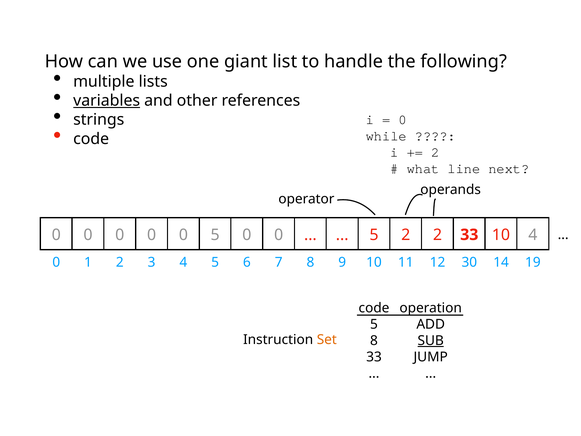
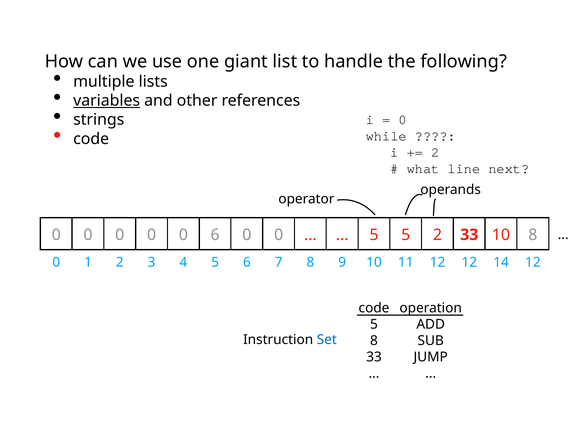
0 0 0 5: 5 -> 6 (215, 235)
5 2: 2 -> 5 (406, 235)
33 4: 4 -> 8 (533, 235)
4 30: 30 -> 12 (469, 262)
6 19: 19 -> 12 (533, 262)
Set colour: orange -> blue (327, 339)
SUB underline: present -> none (431, 340)
